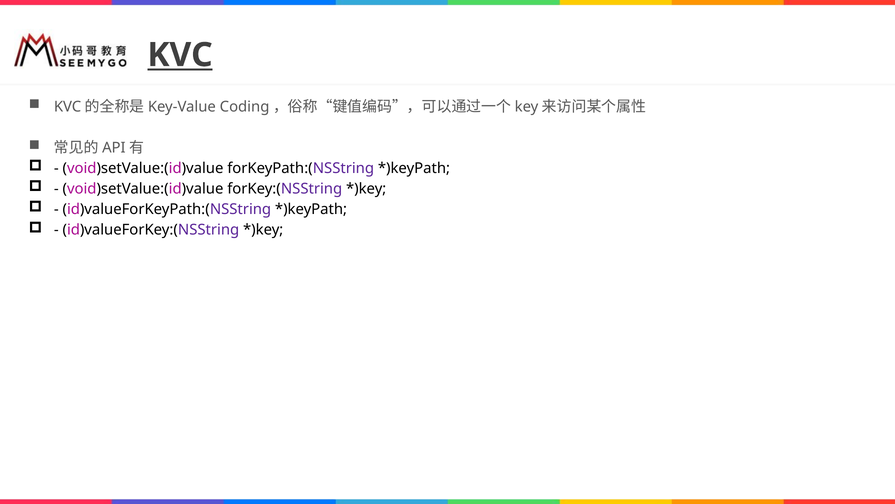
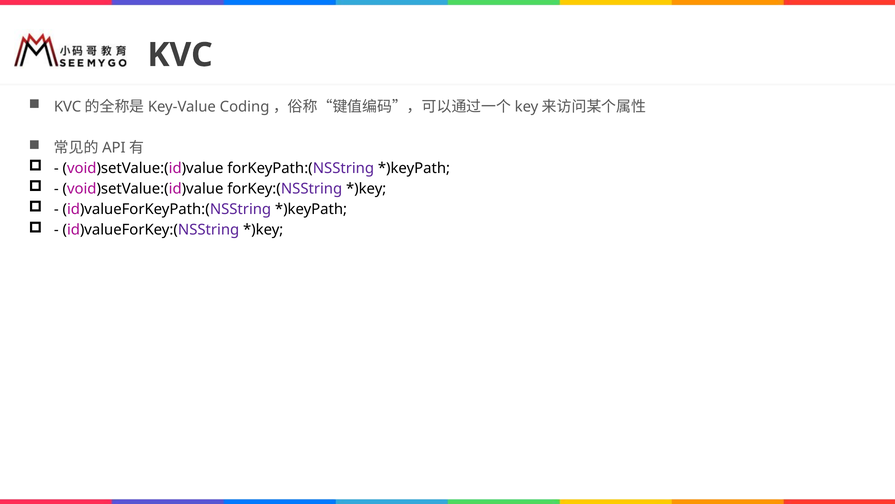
KVC underline: present -> none (180, 55)
